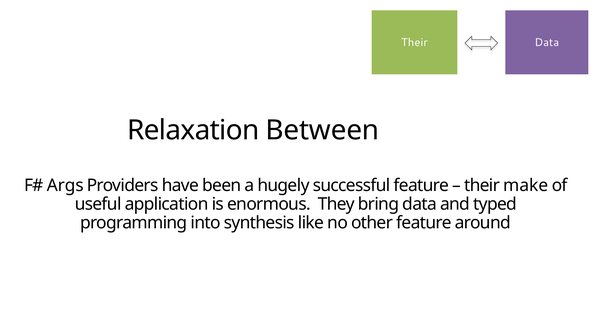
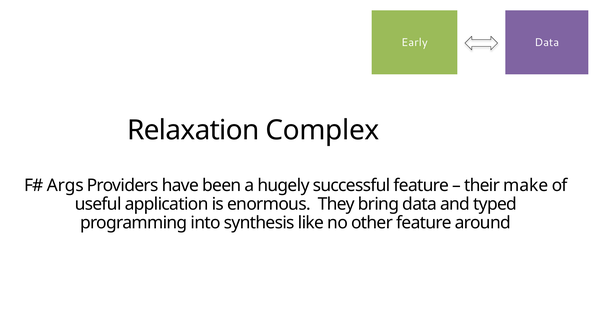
Their: Their -> Early (414, 42)
Between: Between -> Complex (322, 130)
